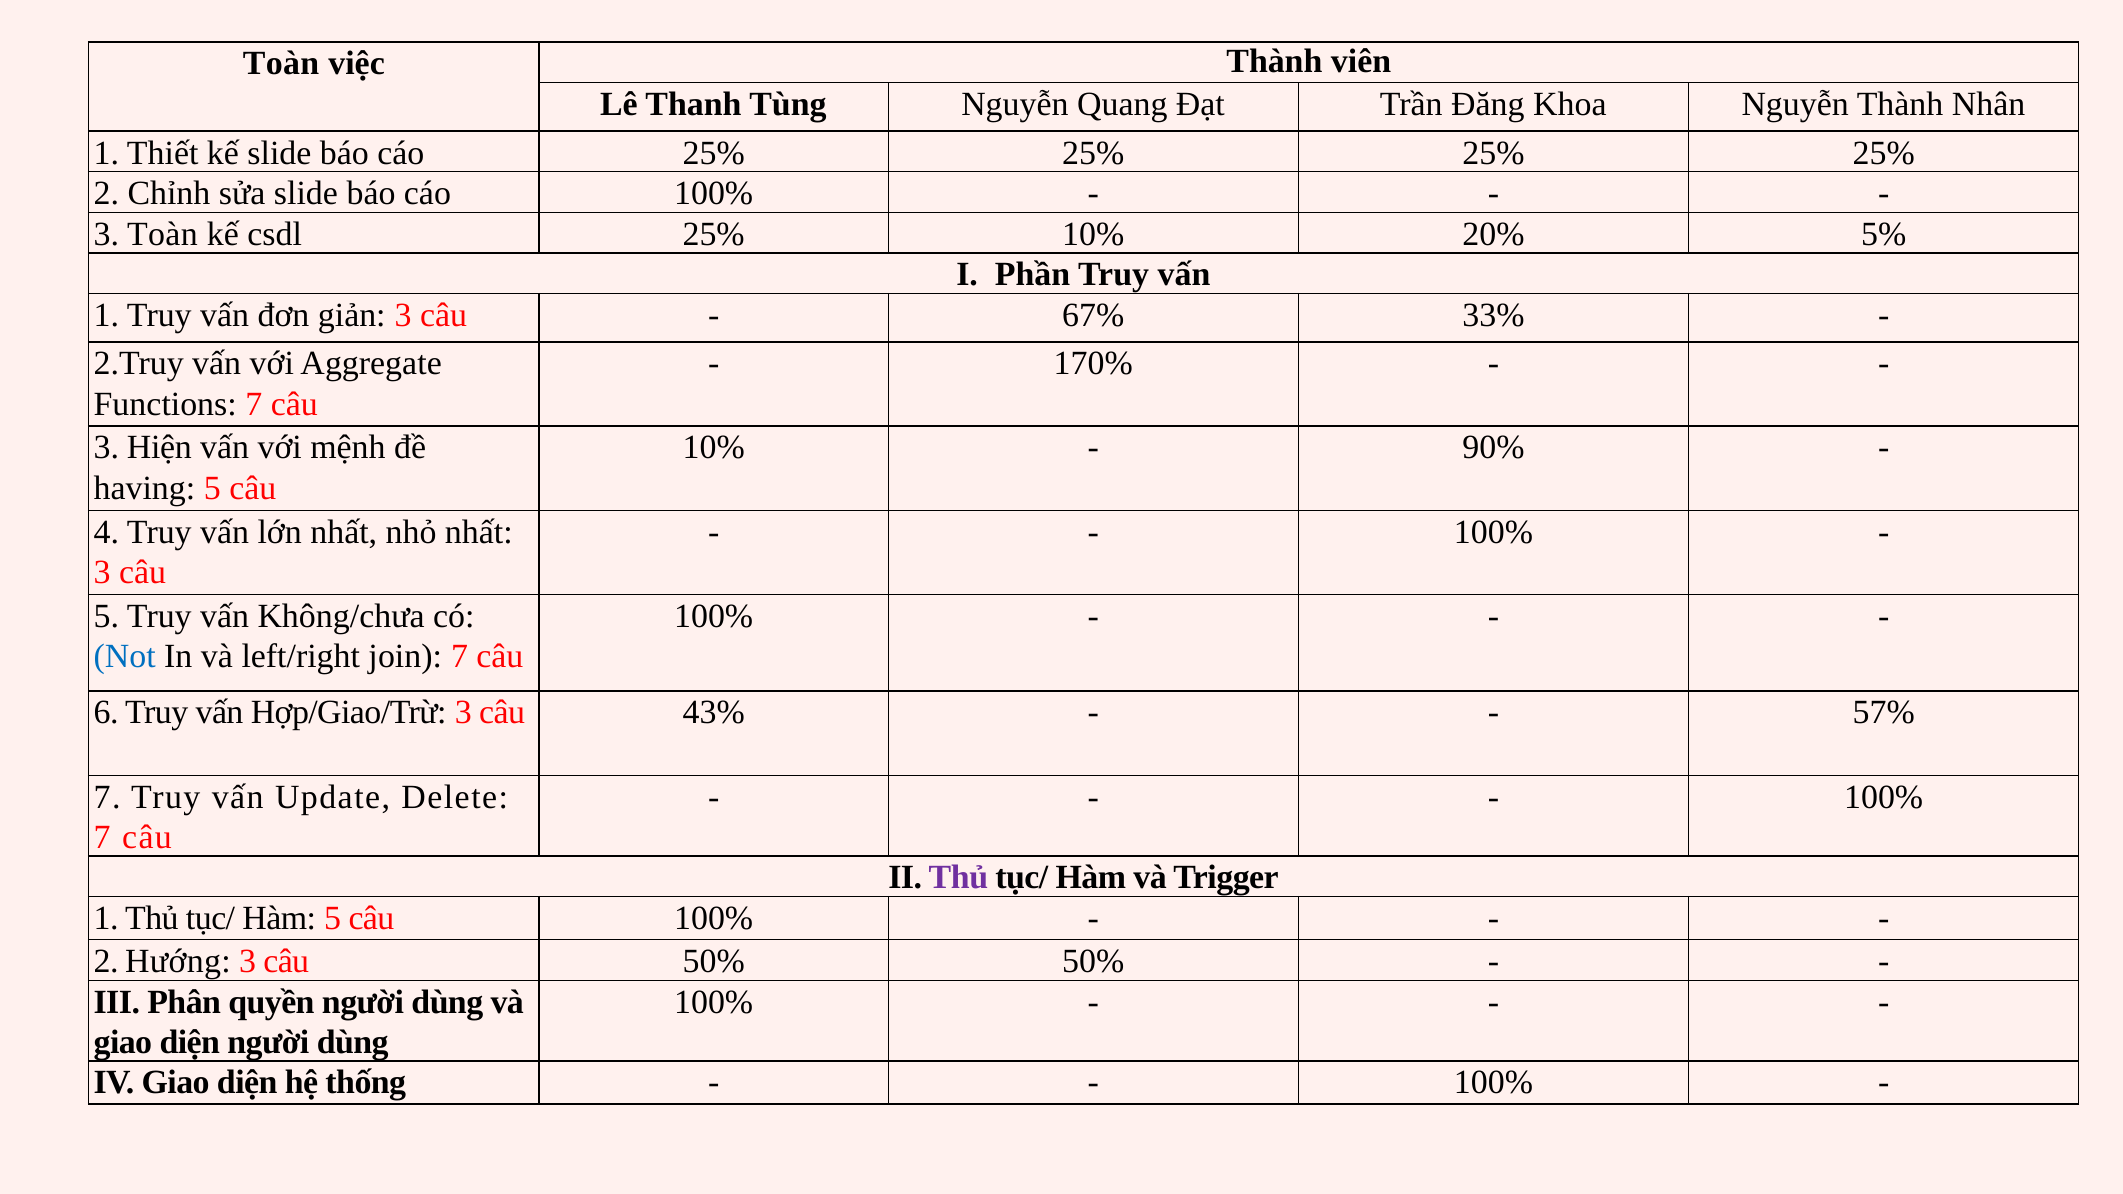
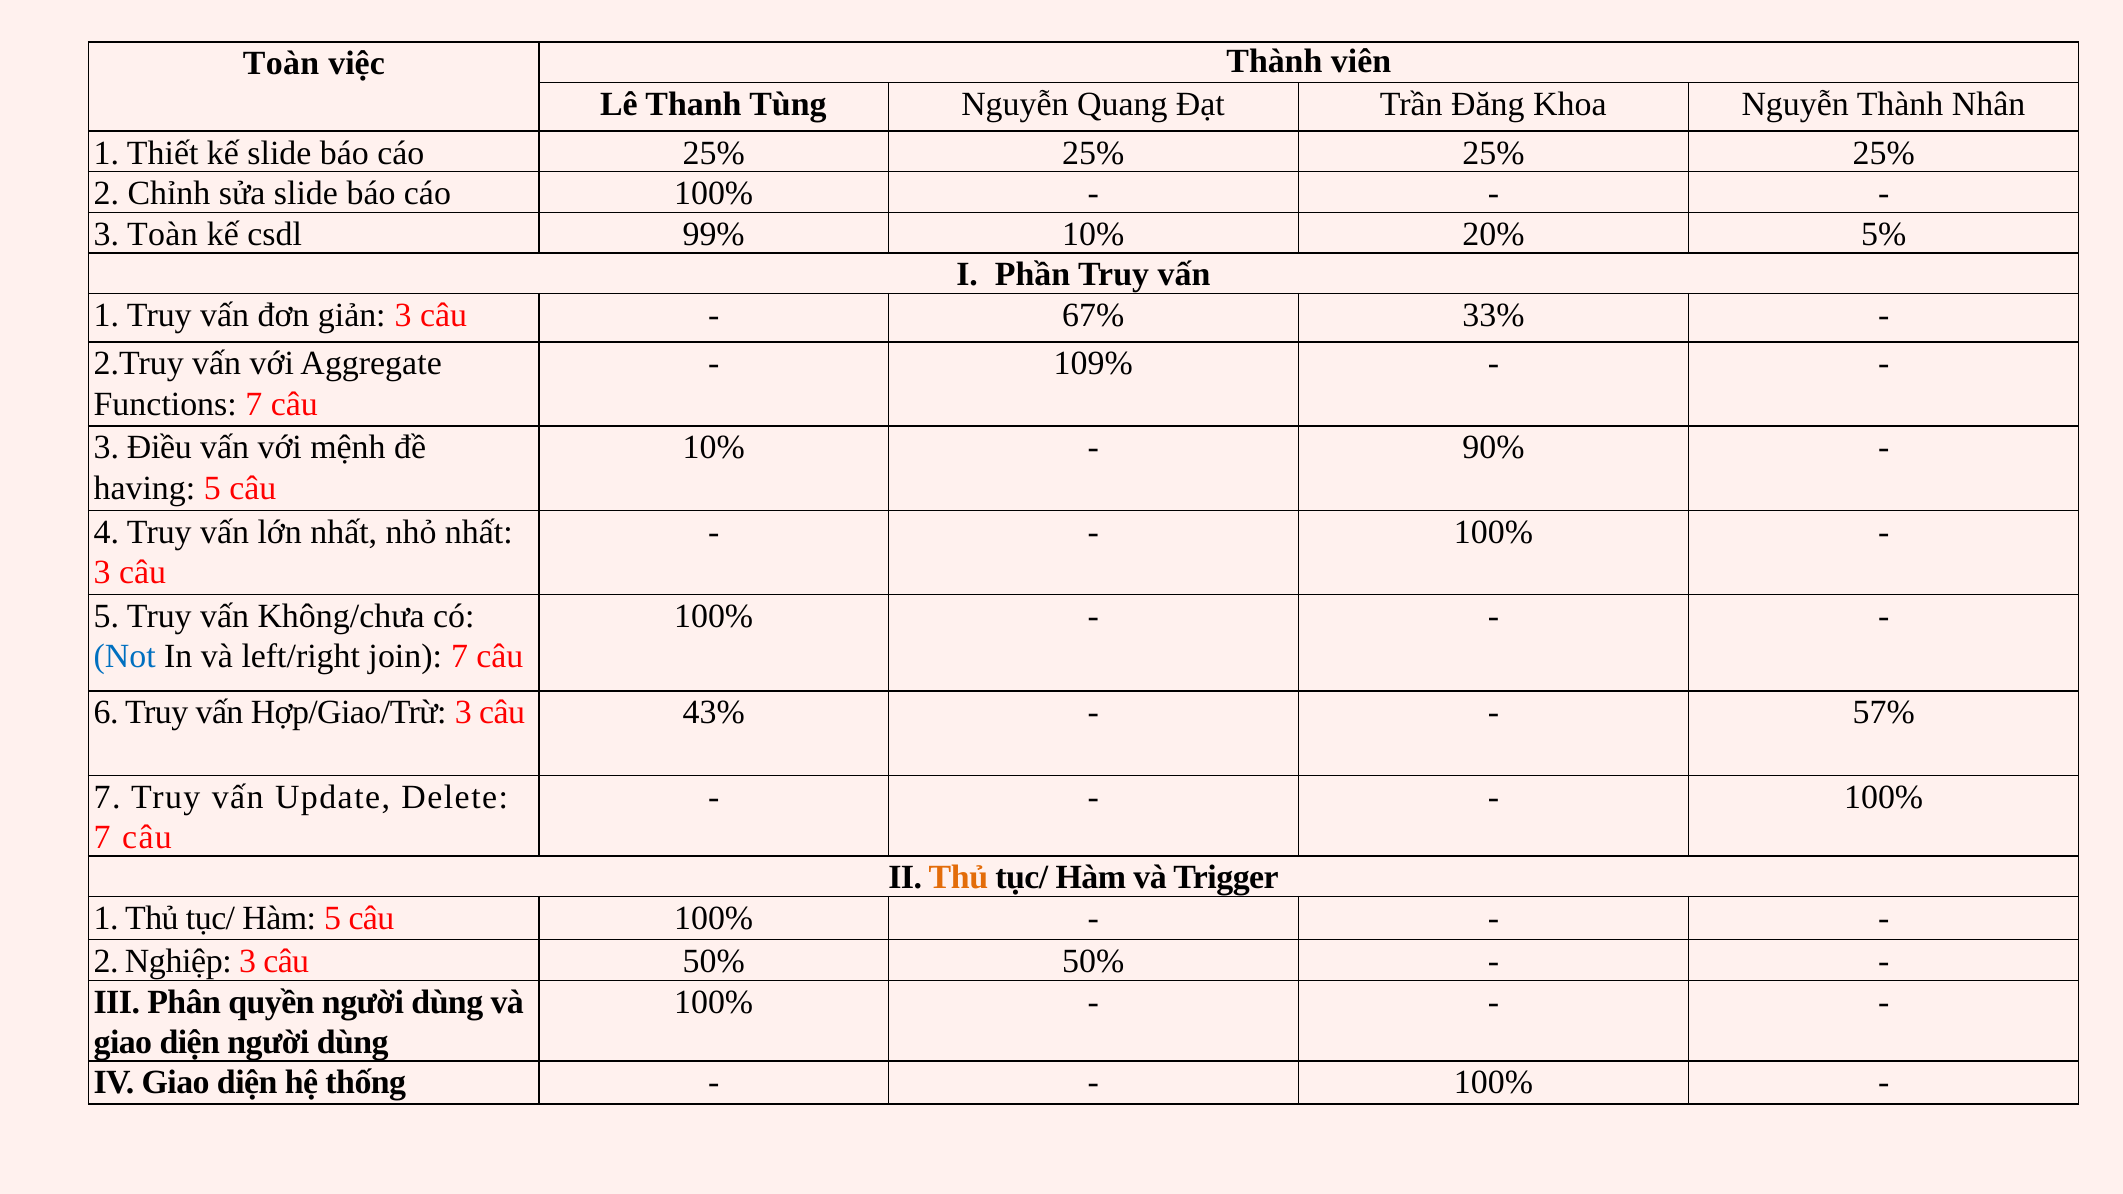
csdl 25%: 25% -> 99% (714, 234)
170%: 170% -> 109% (1093, 364)
Hiện: Hiện -> Điều (159, 448)
Thủ colour: purple -> orange (958, 878)
Hướng: Hướng -> Nghiệp (178, 961)
